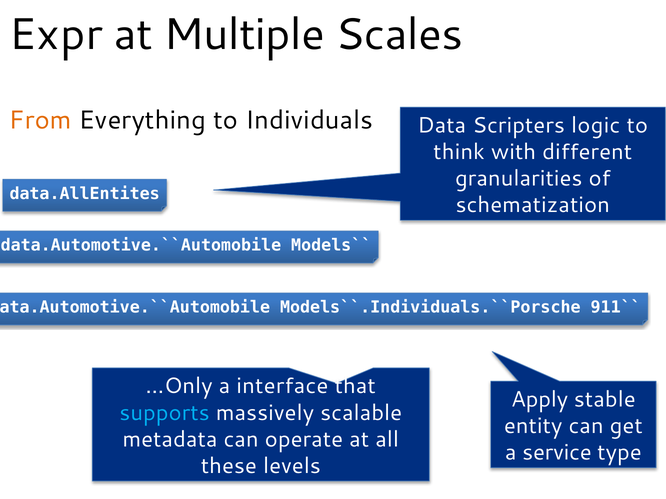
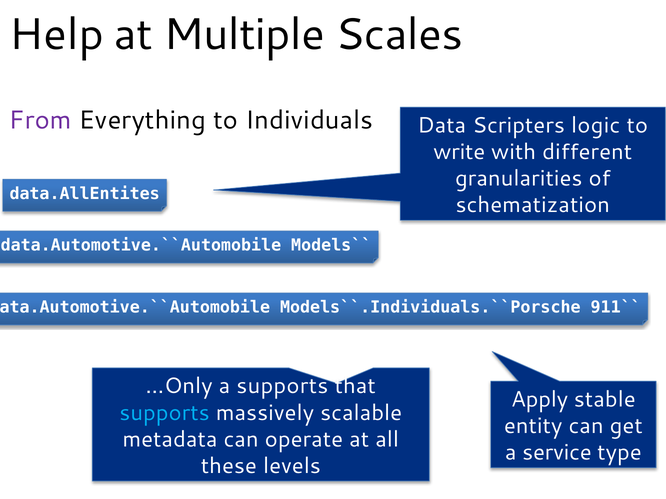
Expr: Expr -> Help (56, 35)
From colour: orange -> purple (40, 121)
think: think -> write (459, 152)
a interface: interface -> supports (282, 386)
